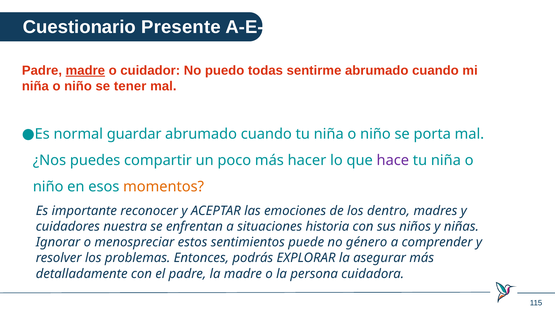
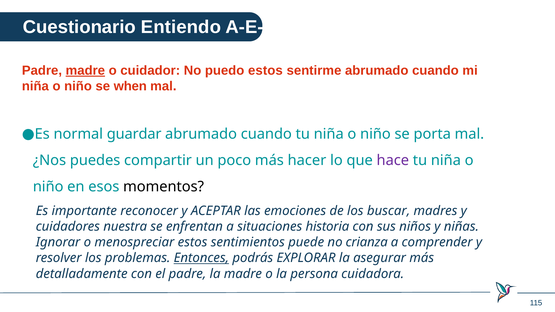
Presente: Presente -> Entiendo (181, 27)
puedo todas: todas -> estos (265, 71)
tener: tener -> when (130, 86)
momentos colour: orange -> black (164, 187)
dentro: dentro -> buscar (389, 211)
género: género -> crianza (367, 242)
Entonces underline: none -> present (201, 258)
